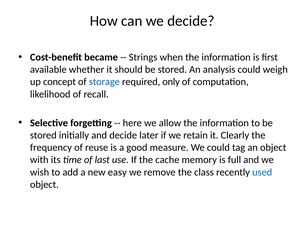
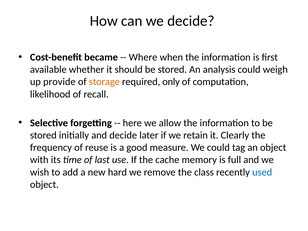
Strings: Strings -> Where (143, 57)
concept: concept -> provide (59, 82)
storage colour: blue -> orange (104, 82)
easy: easy -> hard (117, 172)
